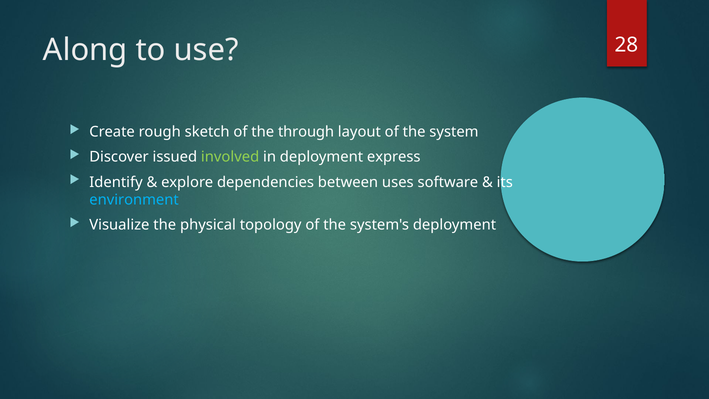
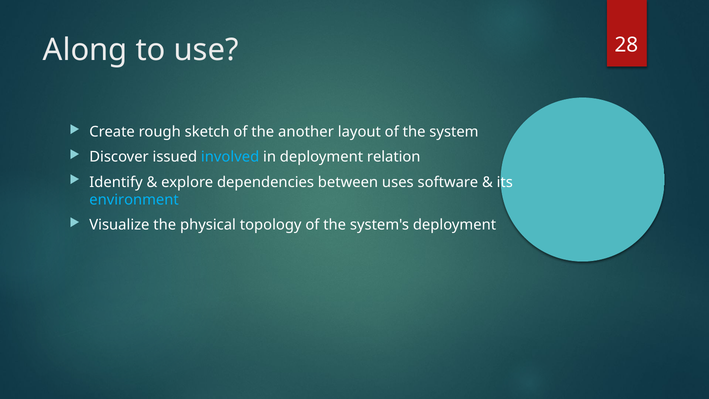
through: through -> another (306, 132)
involved colour: light green -> light blue (230, 157)
express: express -> relation (394, 157)
